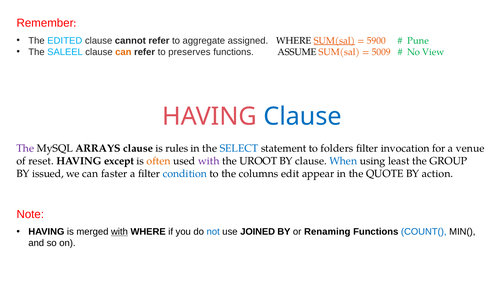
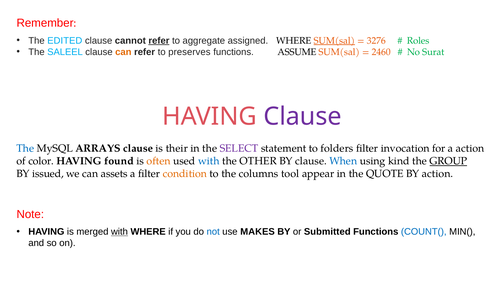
refer underline: none -> present (159, 41)
5900: 5900 -> 3276 (376, 41)
Pune: Pune -> Roles (418, 41)
5009: 5009 -> 2460 (381, 52)
View: View -> Surat (433, 52)
Clause colour: blue -> purple (303, 116)
The colour: purple -> blue (25, 148)
rules: rules -> their (177, 148)
SELECT colour: blue -> purple (239, 148)
a venue: venue -> action (470, 148)
reset: reset -> color (41, 161)
except: except -> found (119, 161)
with colour: purple -> blue (209, 161)
UROOT: UROOT -> OTHER (258, 161)
least: least -> kind (399, 161)
GROUP underline: none -> present (448, 161)
faster: faster -> assets (114, 173)
condition colour: blue -> orange (185, 173)
edit: edit -> tool (290, 173)
JOINED: JOINED -> MAKES (258, 231)
Renaming: Renaming -> Submitted (327, 231)
